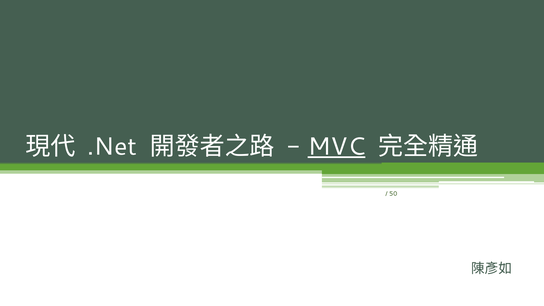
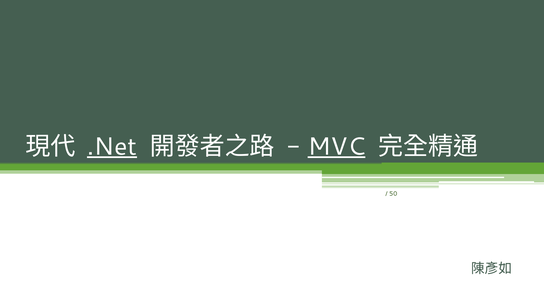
.Net underline: none -> present (112, 146)
